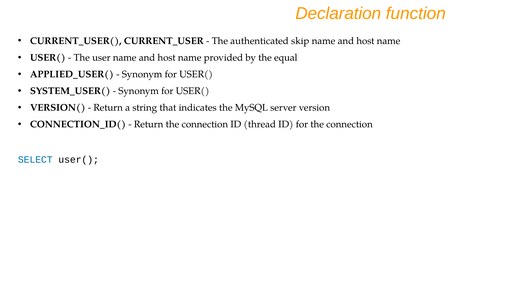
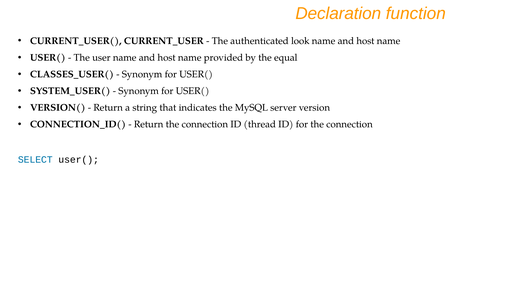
skip: skip -> look (300, 41)
APPLIED_USER(: APPLIED_USER( -> CLASSES_USER( (72, 74)
